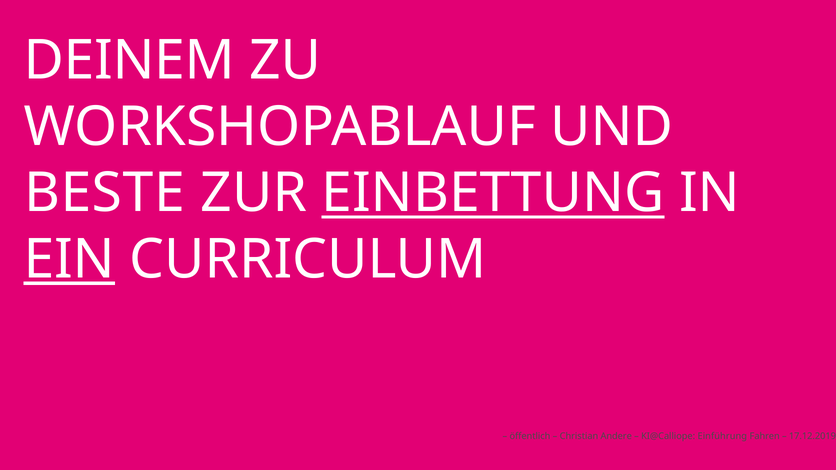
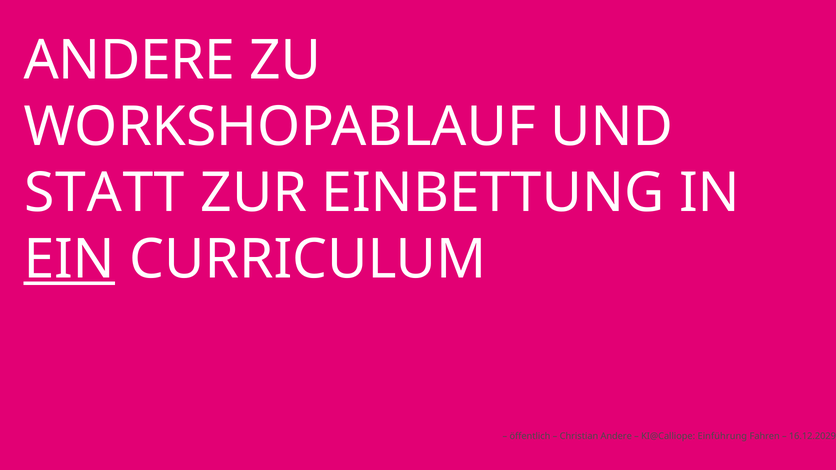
DEINEM: DEINEM -> ANDERE (129, 61)
BESTE: BESTE -> STATT (105, 193)
EINBETTUNG underline: present -> none (493, 193)
17.12.2019: 17.12.2019 -> 16.12.2029 (812, 436)
